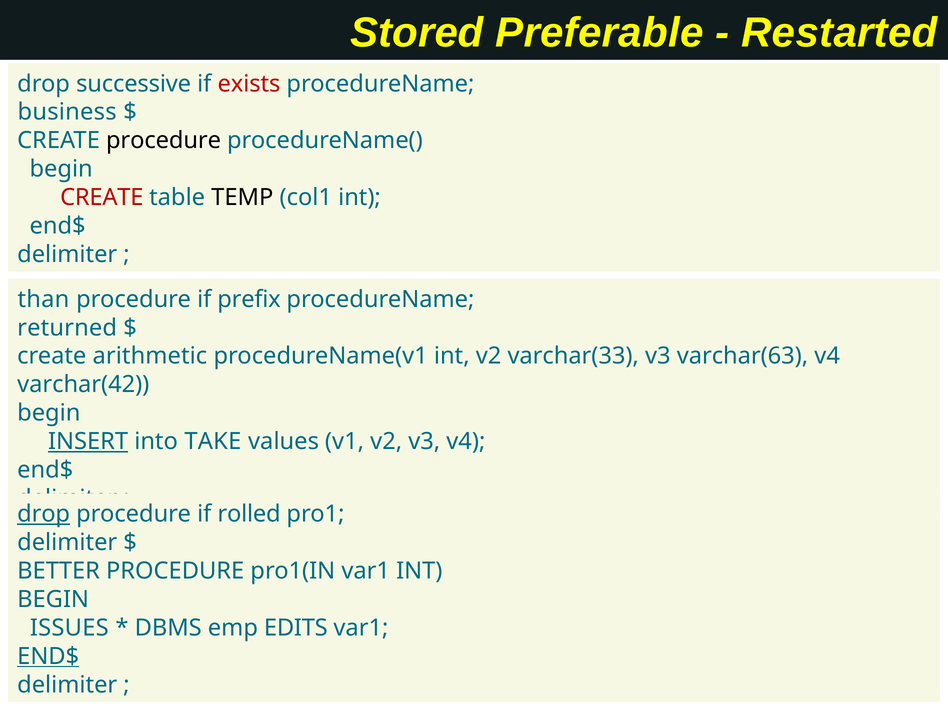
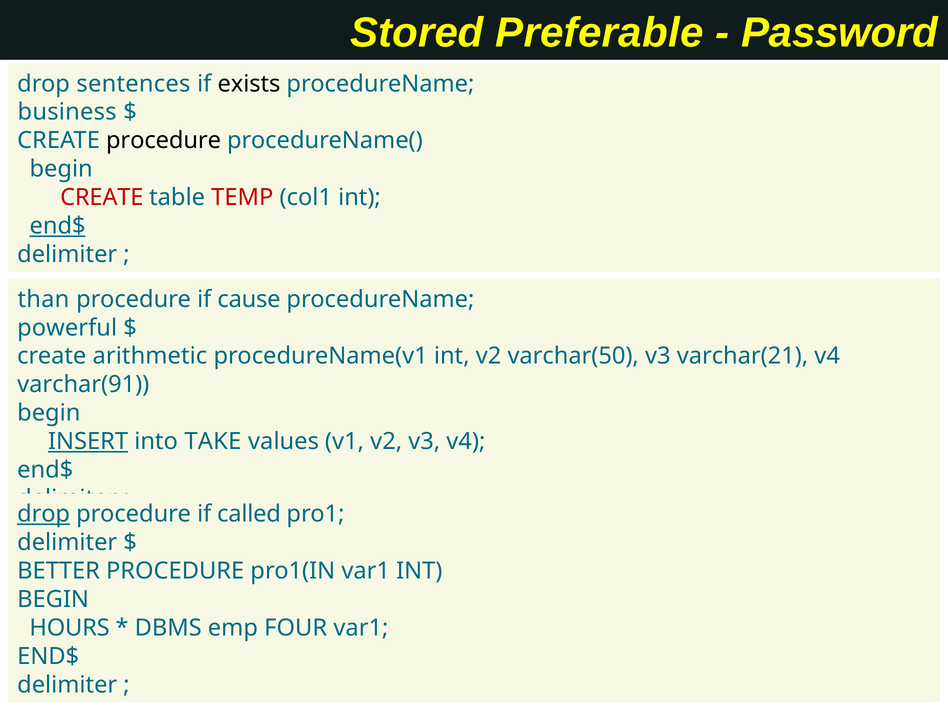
Restarted: Restarted -> Password (840, 33)
successive: successive -> sentences (133, 84)
exists colour: red -> black (249, 84)
TEMP colour: black -> red (242, 197)
end$ underline: none -> present (58, 226)
prefix: prefix -> cause (249, 299)
returned: returned -> powerful (67, 328)
varchar(33: varchar(33 -> varchar(50 (573, 356)
varchar(63: varchar(63 -> varchar(21 (742, 356)
varchar(42: varchar(42 -> varchar(91 (83, 385)
rolled: rolled -> called (249, 514)
ISSUES: ISSUES -> HOURS (70, 628)
EDITS: EDITS -> FOUR (296, 628)
END$ underline: present -> none (48, 656)
